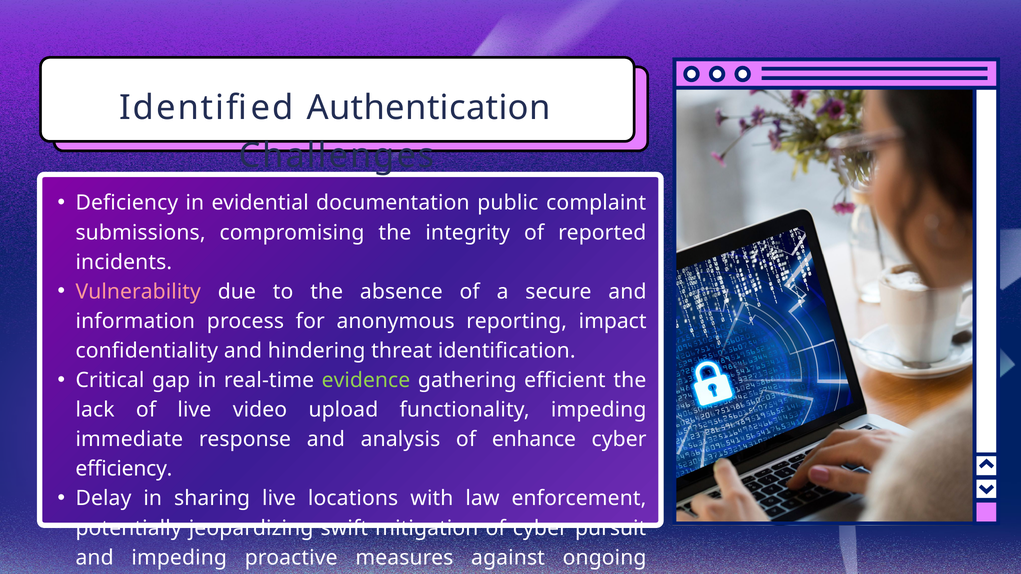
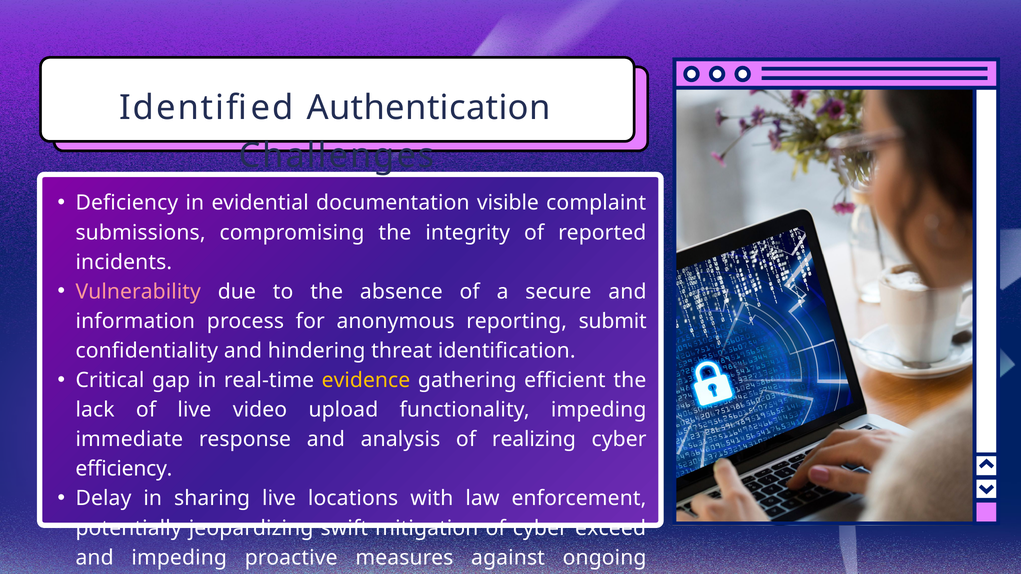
public: public -> visible (508, 203)
impact: impact -> submit (613, 321)
evidence colour: light green -> yellow (366, 381)
enhance: enhance -> realizing (534, 440)
pursuit: pursuit -> exceed (611, 528)
